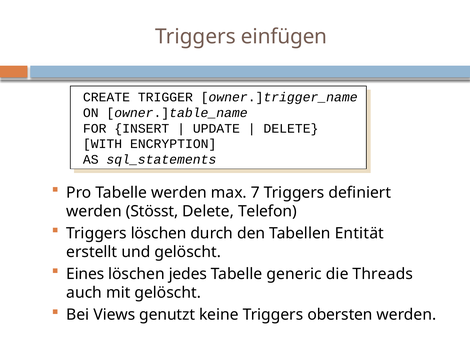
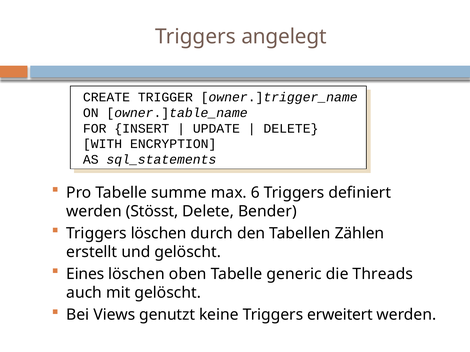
einfügen: einfügen -> angelegt (284, 37)
Tabelle werden: werden -> summe (179, 193)
7: 7 -> 6 (255, 193)
Telefon: Telefon -> Bender (267, 212)
Entität: Entität -> Zählen (359, 234)
jedes: jedes -> oben (188, 274)
obersten: obersten -> erweitert (340, 315)
